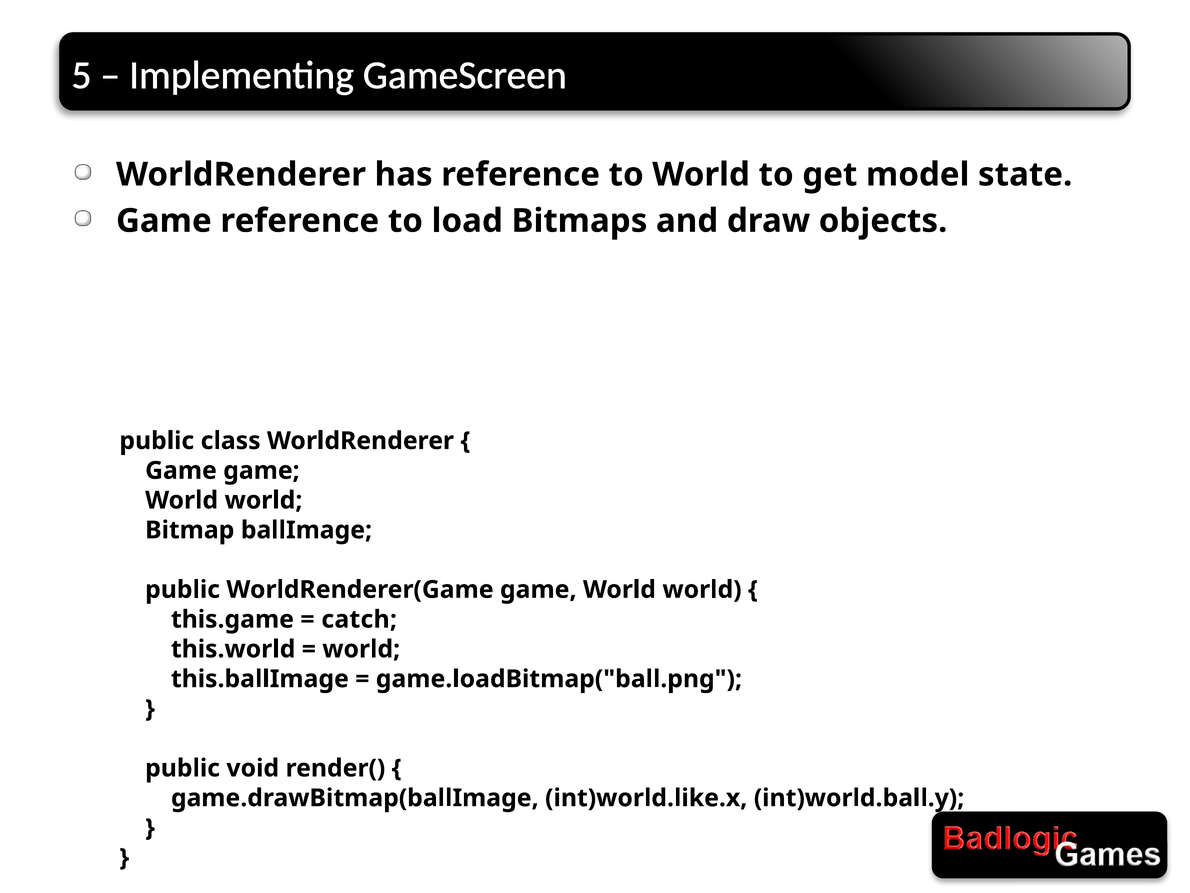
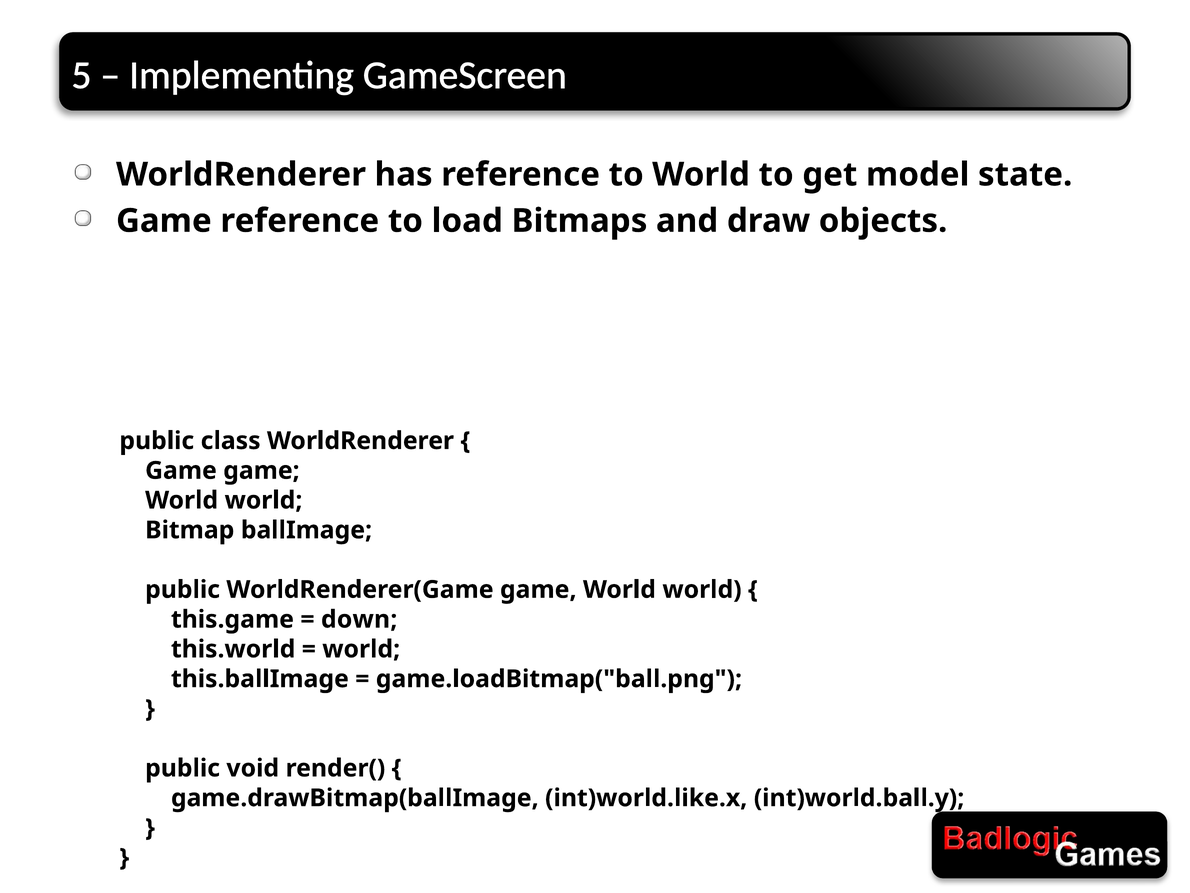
catch: catch -> down (359, 619)
